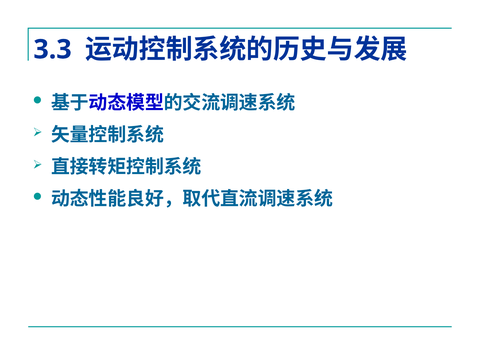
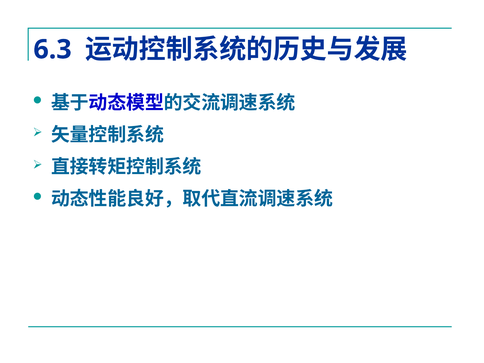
3.3: 3.3 -> 6.3 (53, 49)
